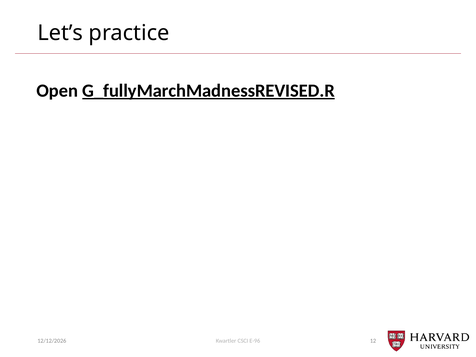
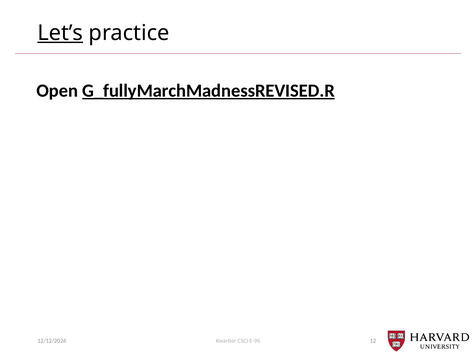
Let’s underline: none -> present (60, 33)
